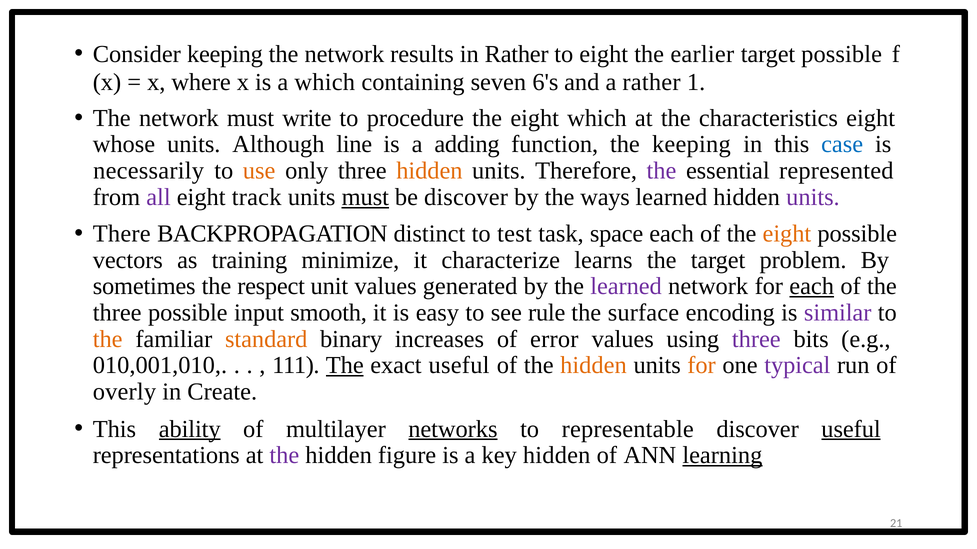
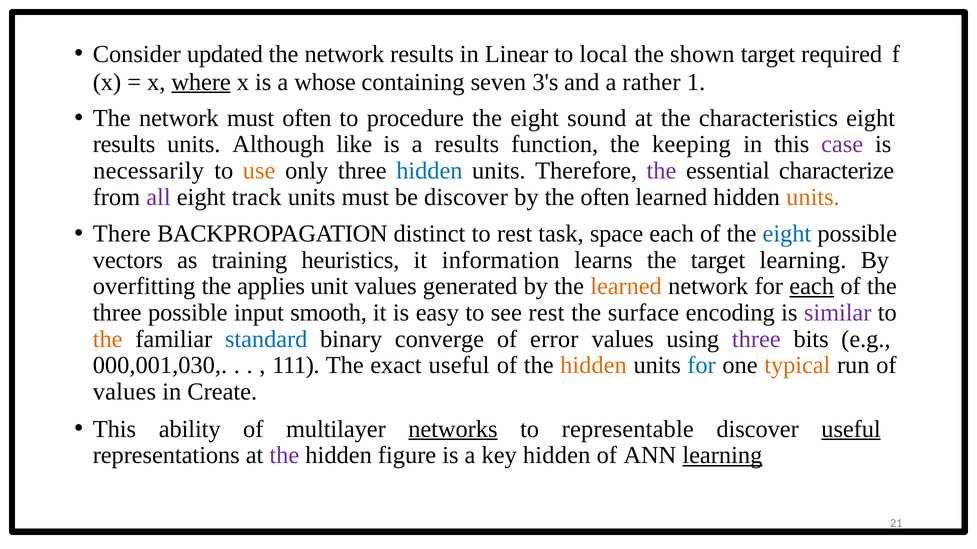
Consider keeping: keeping -> updated (225, 54)
in Rather: Rather -> Linear (517, 54)
to eight: eight -> local (604, 54)
earlier: earlier -> shown (702, 54)
target possible: possible -> required (842, 54)
where underline: none -> present (201, 82)
a which: which -> whose (325, 82)
6's: 6's -> 3's (545, 82)
must write: write -> often (307, 118)
eight which: which -> sound (597, 118)
whose: whose -> results (124, 145)
line: line -> like (354, 145)
a adding: adding -> results (467, 145)
case colour: blue -> purple (842, 145)
hidden colour: orange -> blue (429, 171)
represented: represented -> characterize (837, 171)
must underline: present -> none (365, 197)
the ways: ways -> often (605, 197)
units colour: purple -> orange (813, 197)
to test: test -> rest (515, 234)
eight colour: orange -> blue (787, 234)
minimize: minimize -> heuristics (350, 260)
characterize: characterize -> information (501, 260)
target problem: problem -> learning (803, 260)
sometimes: sometimes -> overfitting (144, 287)
respect: respect -> applies (271, 287)
learned colour: purple -> orange (626, 287)
see rule: rule -> rest (546, 313)
standard colour: orange -> blue (266, 339)
increases: increases -> converge (439, 339)
010,001,010: 010,001,010 -> 000,001,030 (160, 366)
The underline: present -> none (345, 366)
for colour: orange -> blue (702, 366)
typical colour: purple -> orange (797, 366)
overly: overly -> values (124, 392)
ability underline: present -> none (190, 429)
